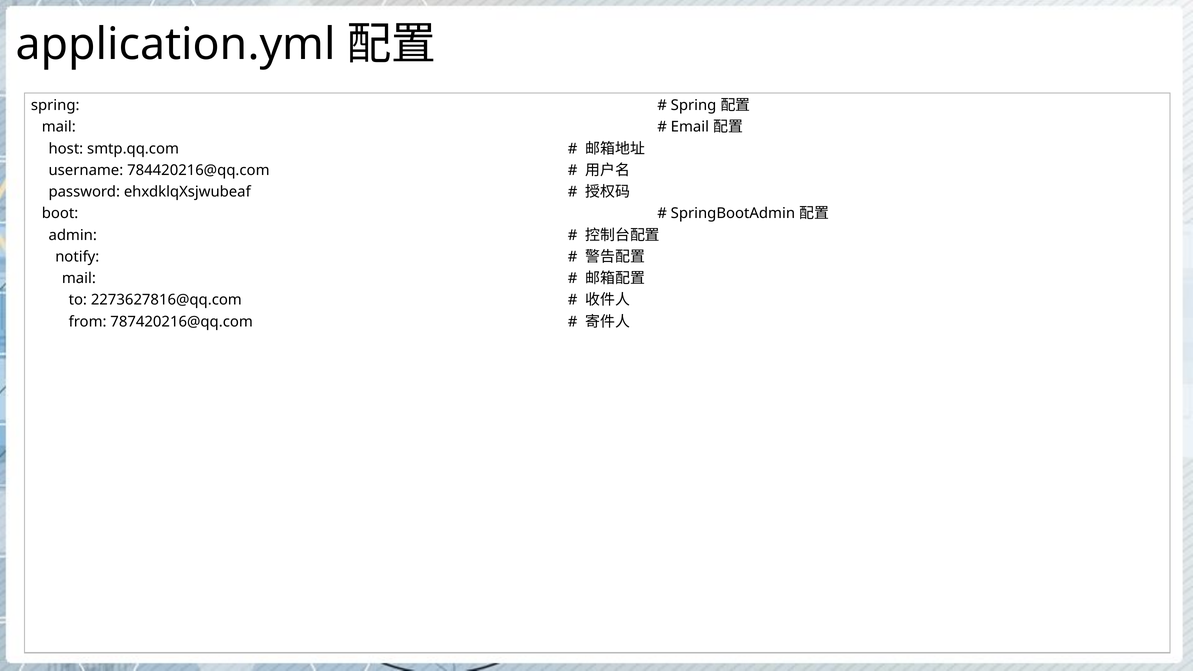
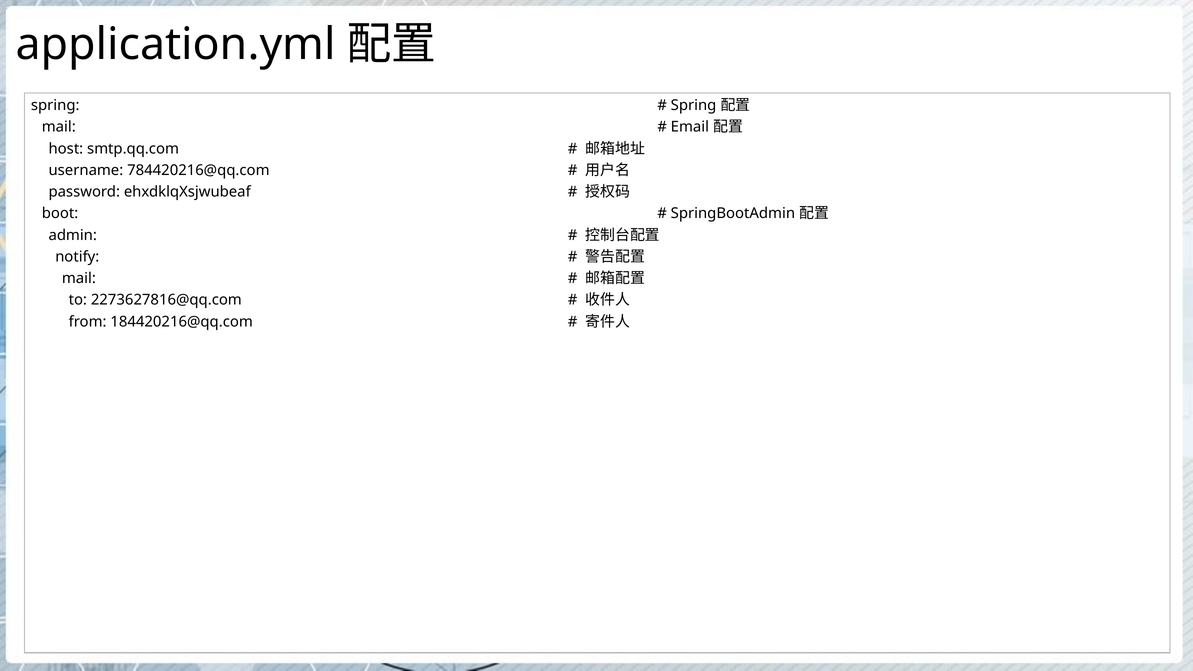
787420216@qq.com: 787420216@qq.com -> 184420216@qq.com (182, 322)
